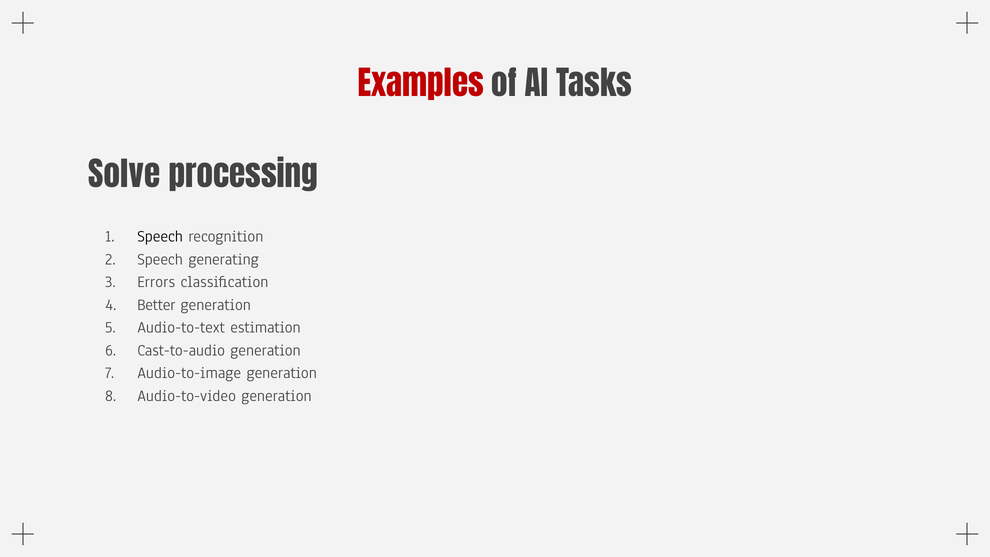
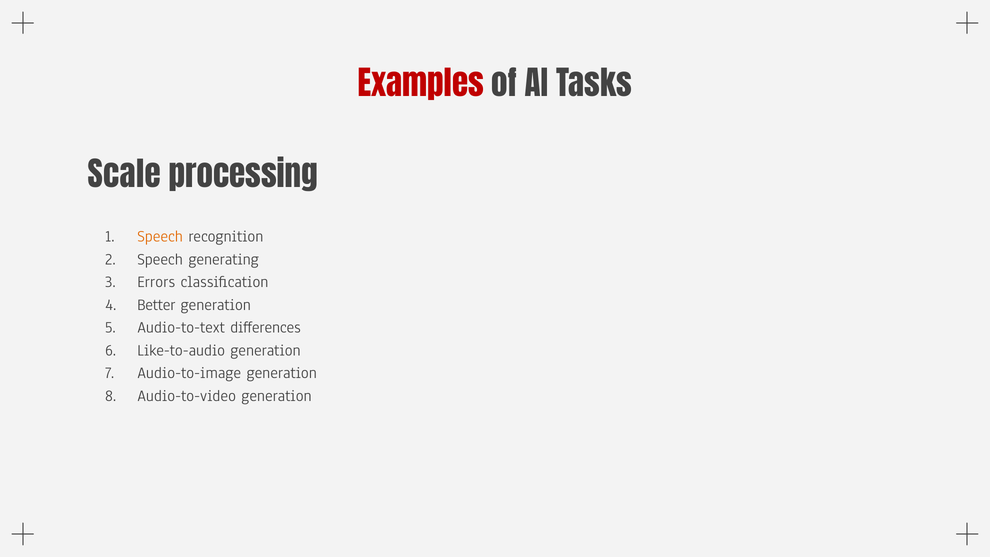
Solve: Solve -> Scale (124, 176)
Speech colour: black -> orange (160, 236)
estimation: estimation -> differences (265, 327)
Cast-to-audio: Cast-to-audio -> Like-to-audio (181, 350)
